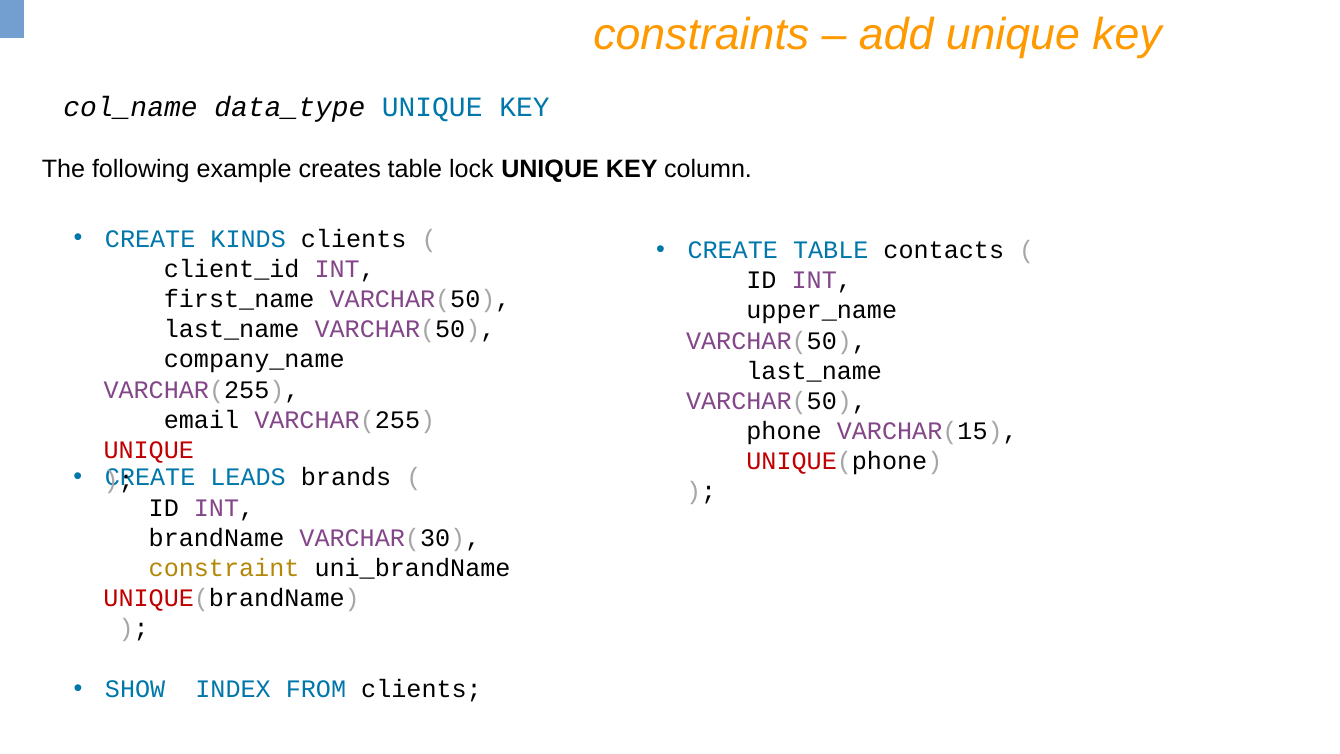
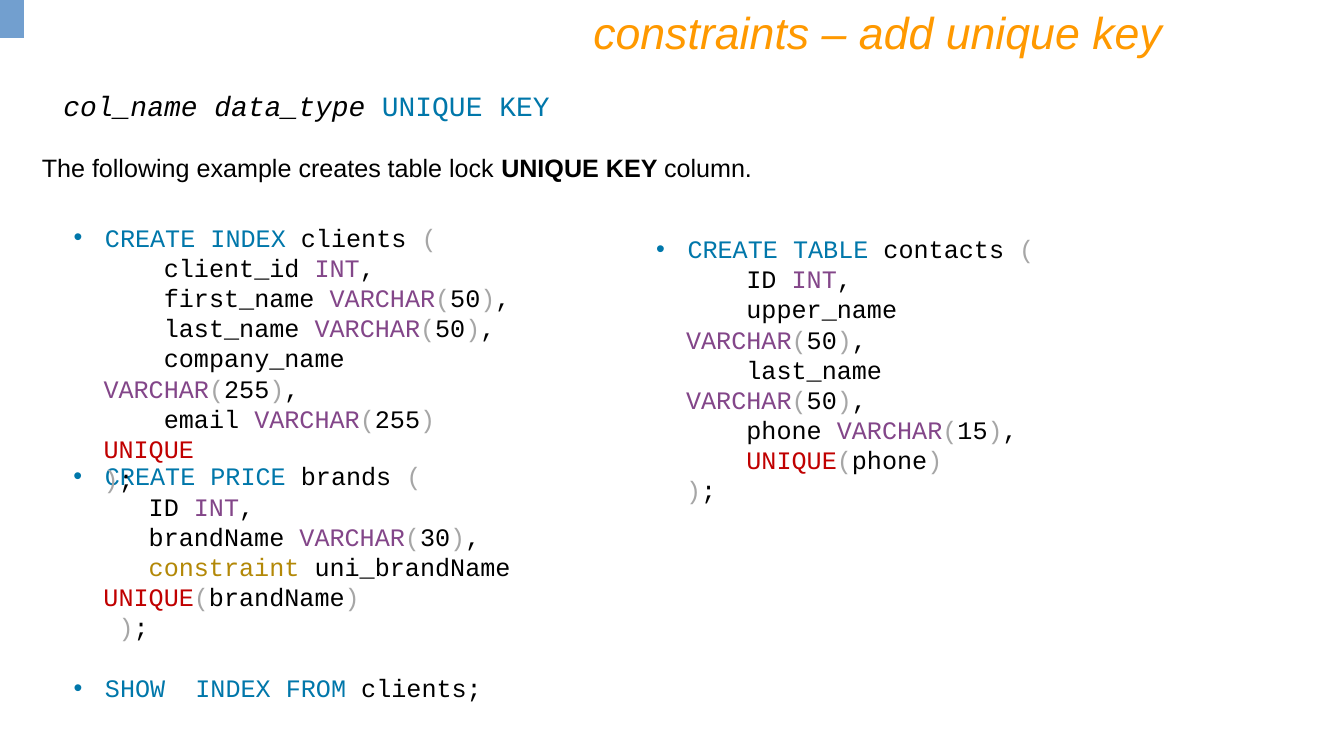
CREATE KINDS: KINDS -> INDEX (248, 239)
LEADS: LEADS -> PRICE (248, 477)
